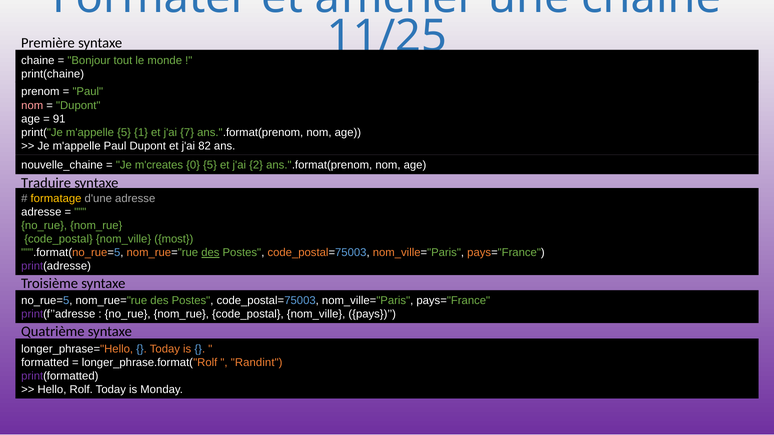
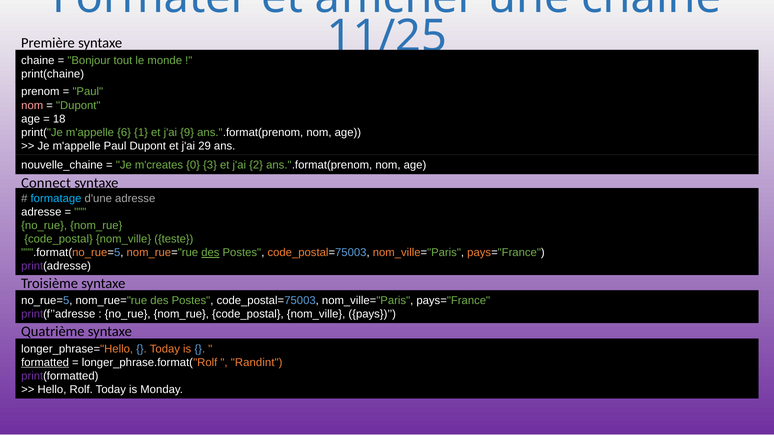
91: 91 -> 18 (59, 119)
m'appelle 5: 5 -> 6 (124, 132)
7: 7 -> 9 (187, 132)
82: 82 -> 29 (205, 146)
0 5: 5 -> 3 (210, 165)
Traduire: Traduire -> Connect (46, 183)
formatage colour: yellow -> light blue (56, 199)
most: most -> teste (174, 239)
formatted underline: none -> present (45, 363)
